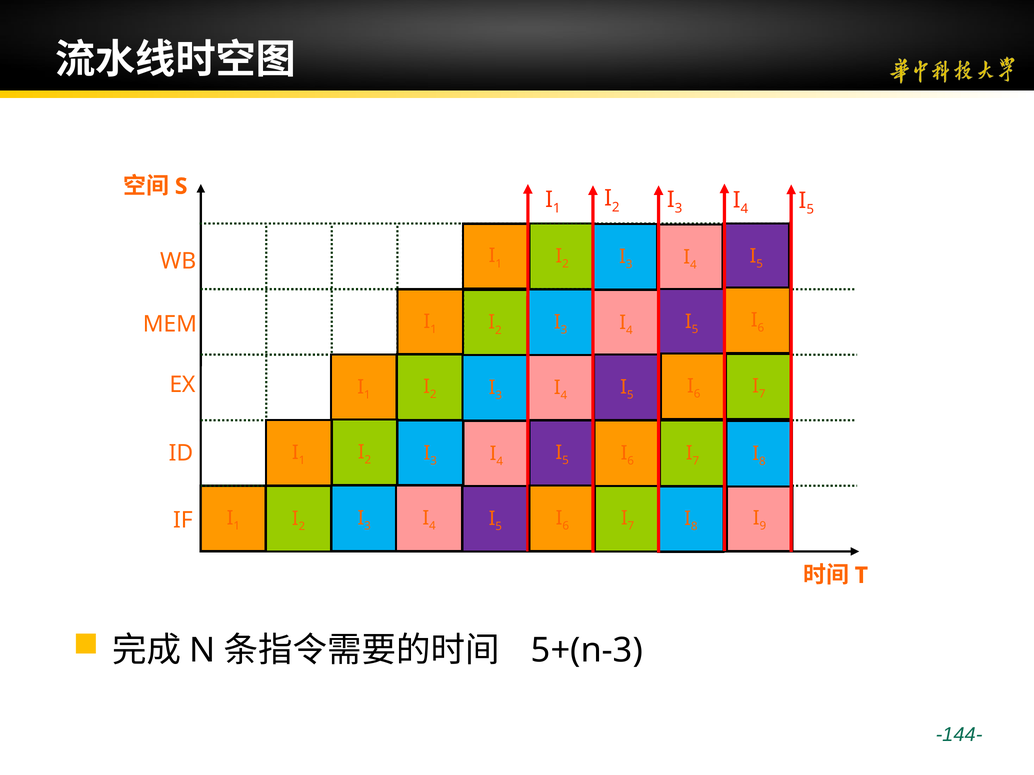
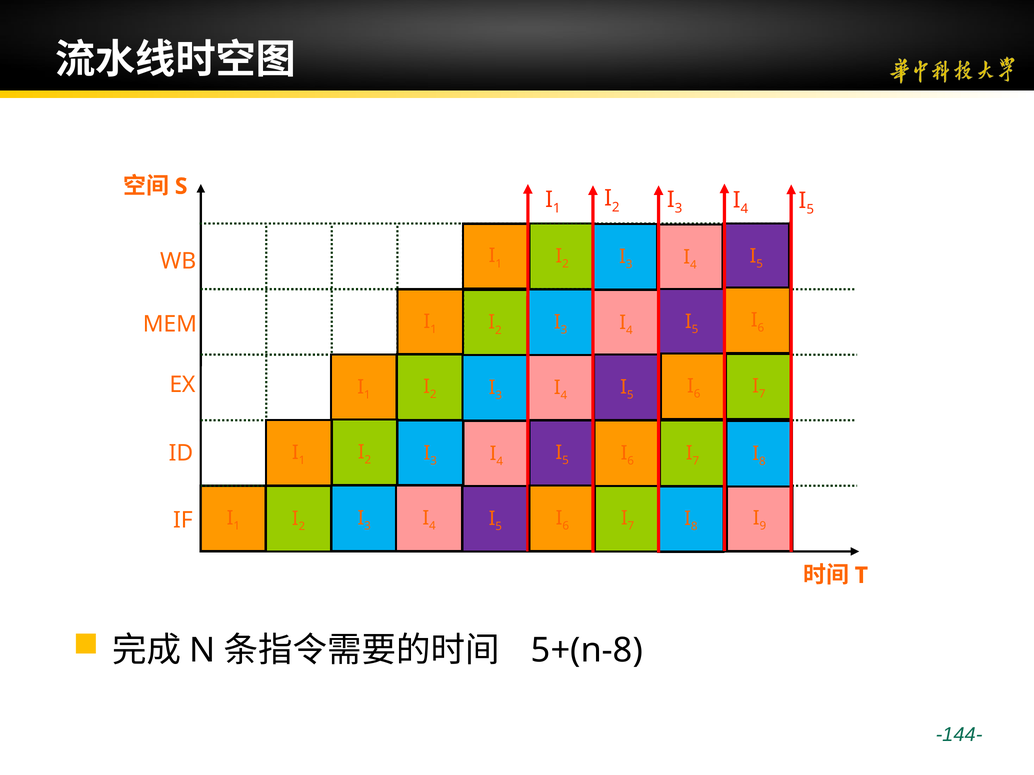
5+(n-3: 5+(n-3 -> 5+(n-8 (587, 651)
